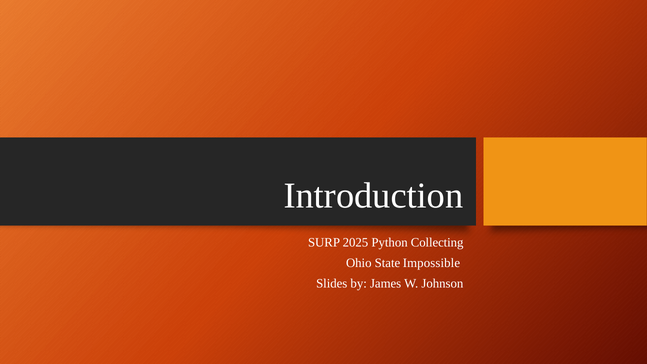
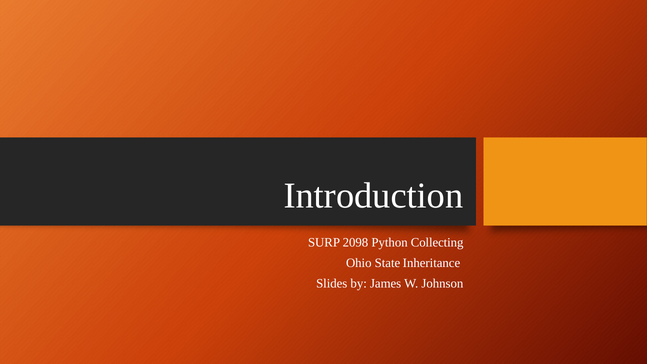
2025: 2025 -> 2098 (355, 242)
Impossible: Impossible -> Inheritance (431, 263)
